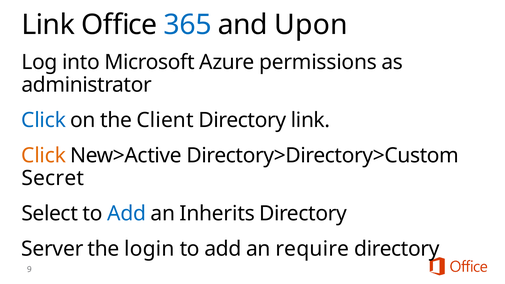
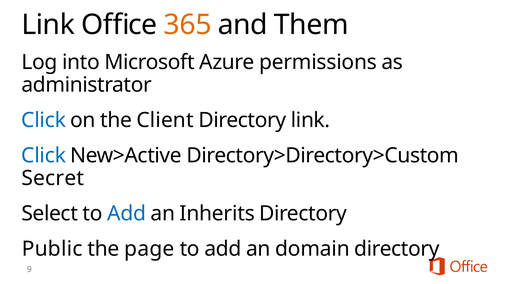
365 colour: blue -> orange (188, 25)
Upon: Upon -> Them (311, 25)
Click colour: orange -> blue (44, 156)
Server: Server -> Public (52, 249)
login: login -> page (149, 249)
require: require -> domain (312, 249)
